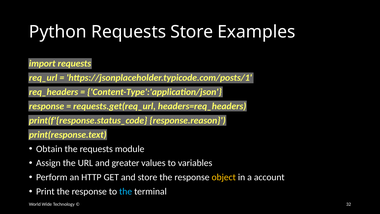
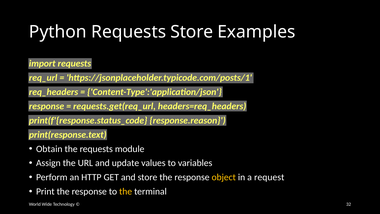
greater: greater -> update (125, 163)
account: account -> request (269, 177)
the colour: light blue -> yellow (126, 191)
